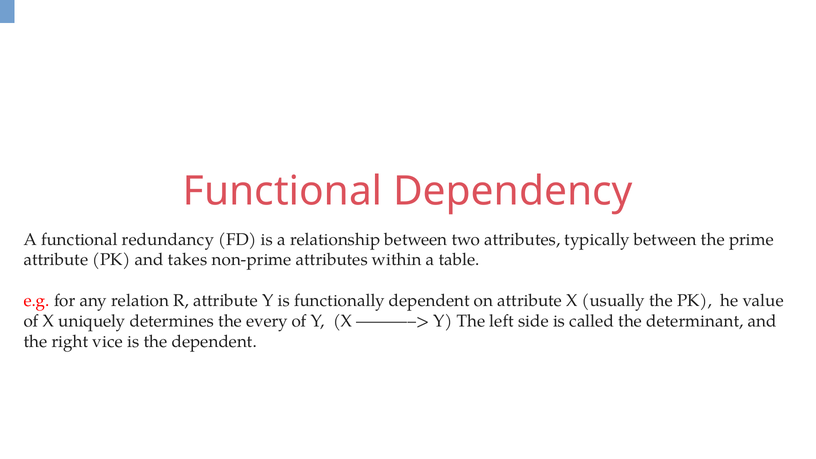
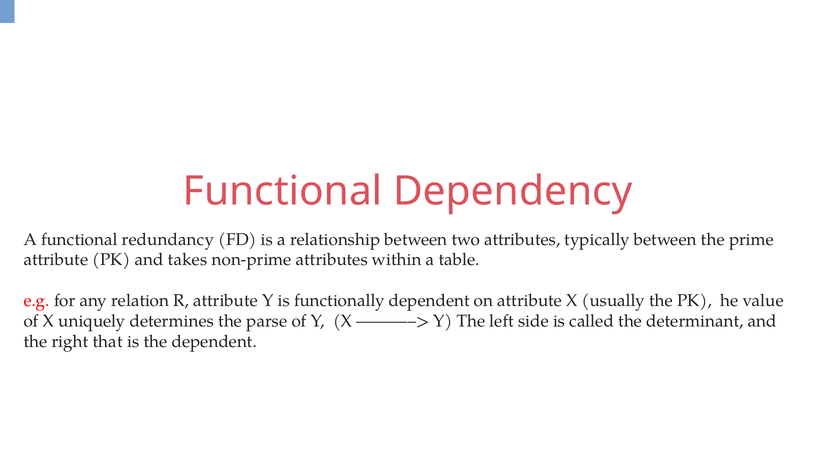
every: every -> parse (267, 321)
vice: vice -> that (108, 341)
